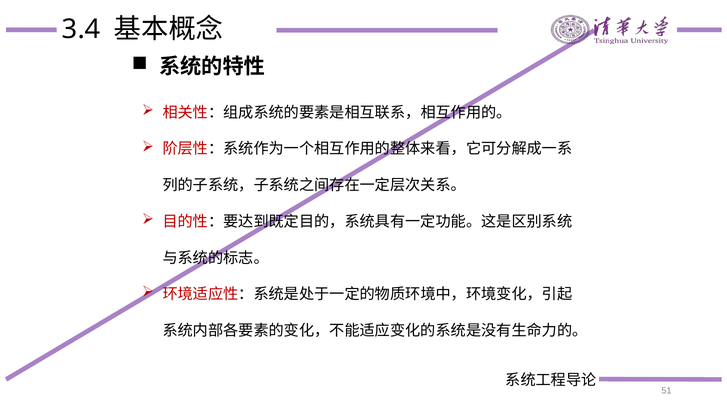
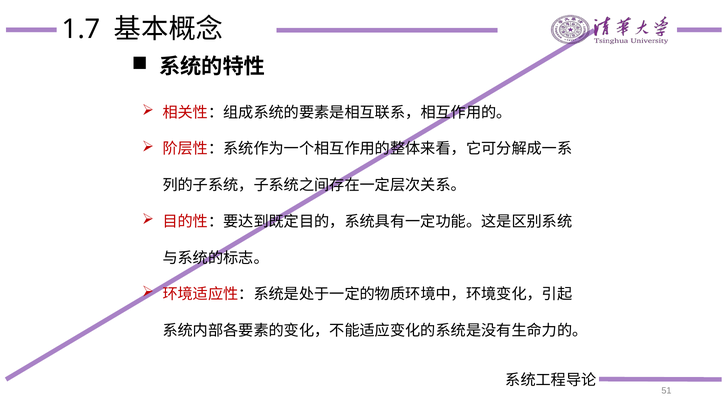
3.4: 3.4 -> 1.7 (81, 29)
